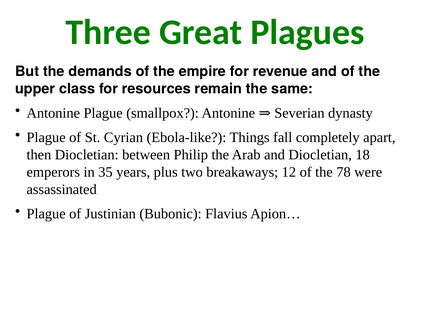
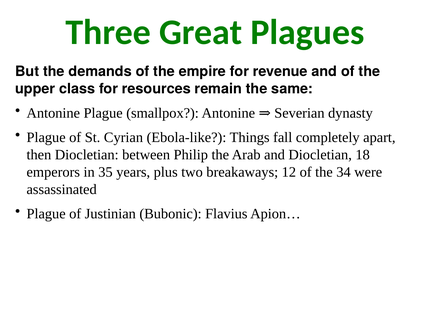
78: 78 -> 34 (344, 172)
